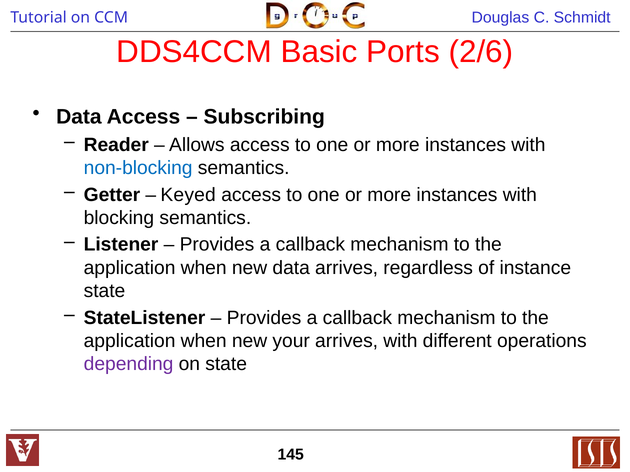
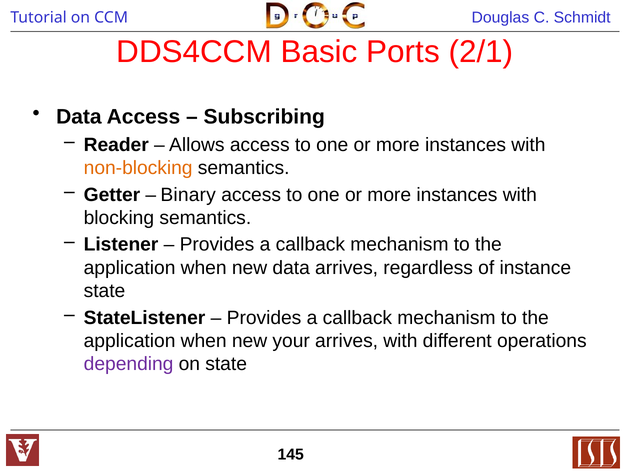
2/6: 2/6 -> 2/1 (481, 52)
non-blocking colour: blue -> orange (138, 168)
Keyed: Keyed -> Binary (188, 195)
